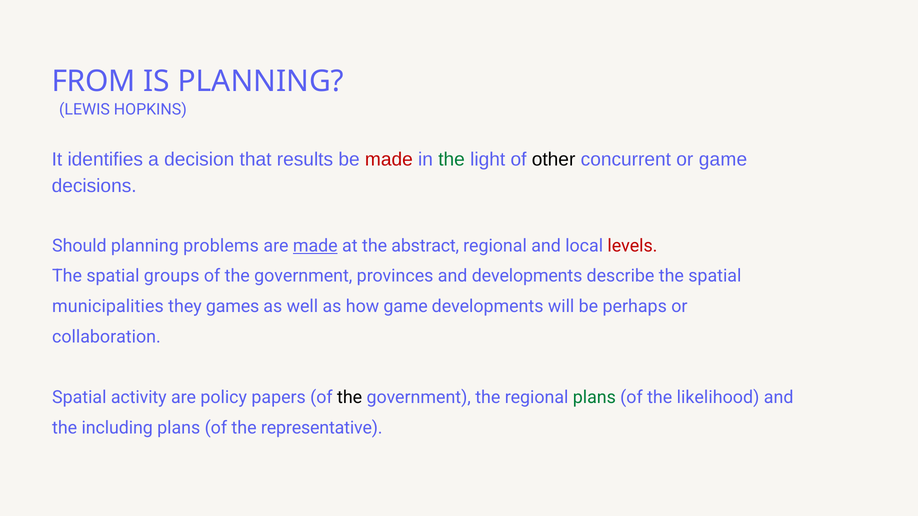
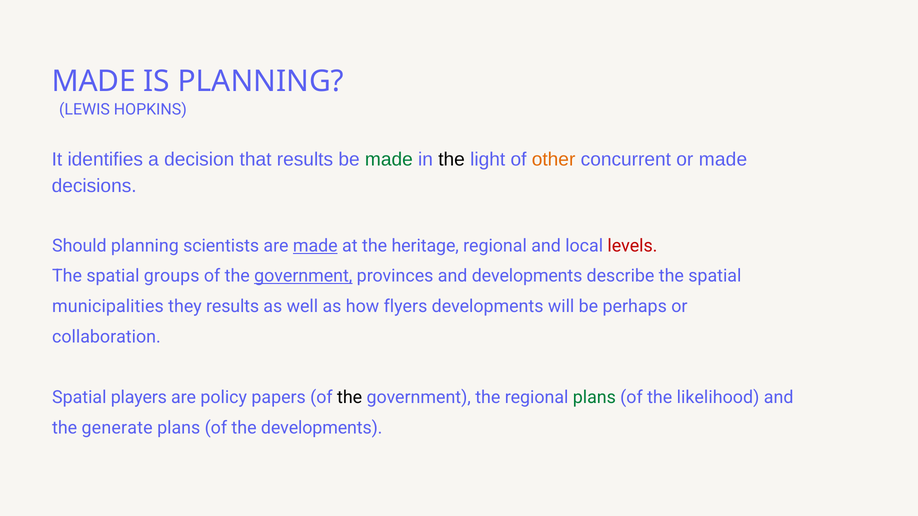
FROM: FROM -> MADE (94, 82)
made colour: red -> green (389, 159)
the colour: green -> black (452, 159)
other colour: black -> orange (554, 159)
or game: game -> made (723, 159)
problems: problems -> scientists (221, 246)
abstract: abstract -> heritage (425, 246)
government underline: none -> present (303, 276)
they games: games -> results (233, 307)
how game: game -> flyers (405, 307)
activity: activity -> players (139, 398)
including: including -> generate (117, 428)
the representative: representative -> developments (322, 428)
